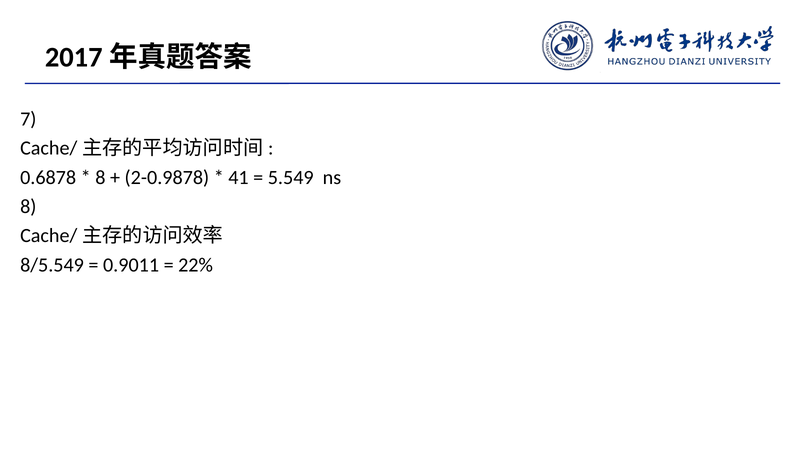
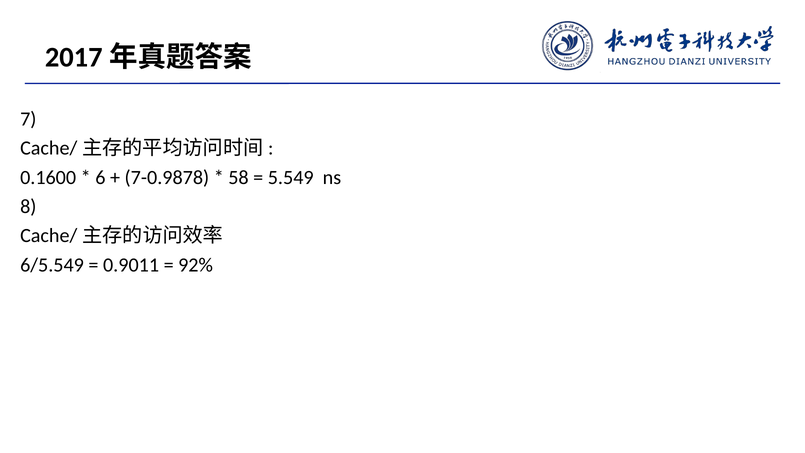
0.6878: 0.6878 -> 0.1600 (48, 177)
8: 8 -> 6 (100, 177)
2-0.9878: 2-0.9878 -> 7-0.9878 (167, 177)
41: 41 -> 58 (238, 177)
8/5.549: 8/5.549 -> 6/5.549 (52, 265)
22%: 22% -> 92% (196, 265)
